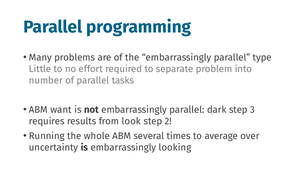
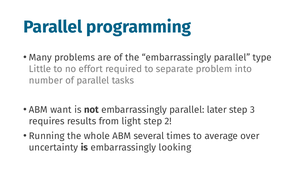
dark: dark -> later (217, 109)
look: look -> light (131, 121)
